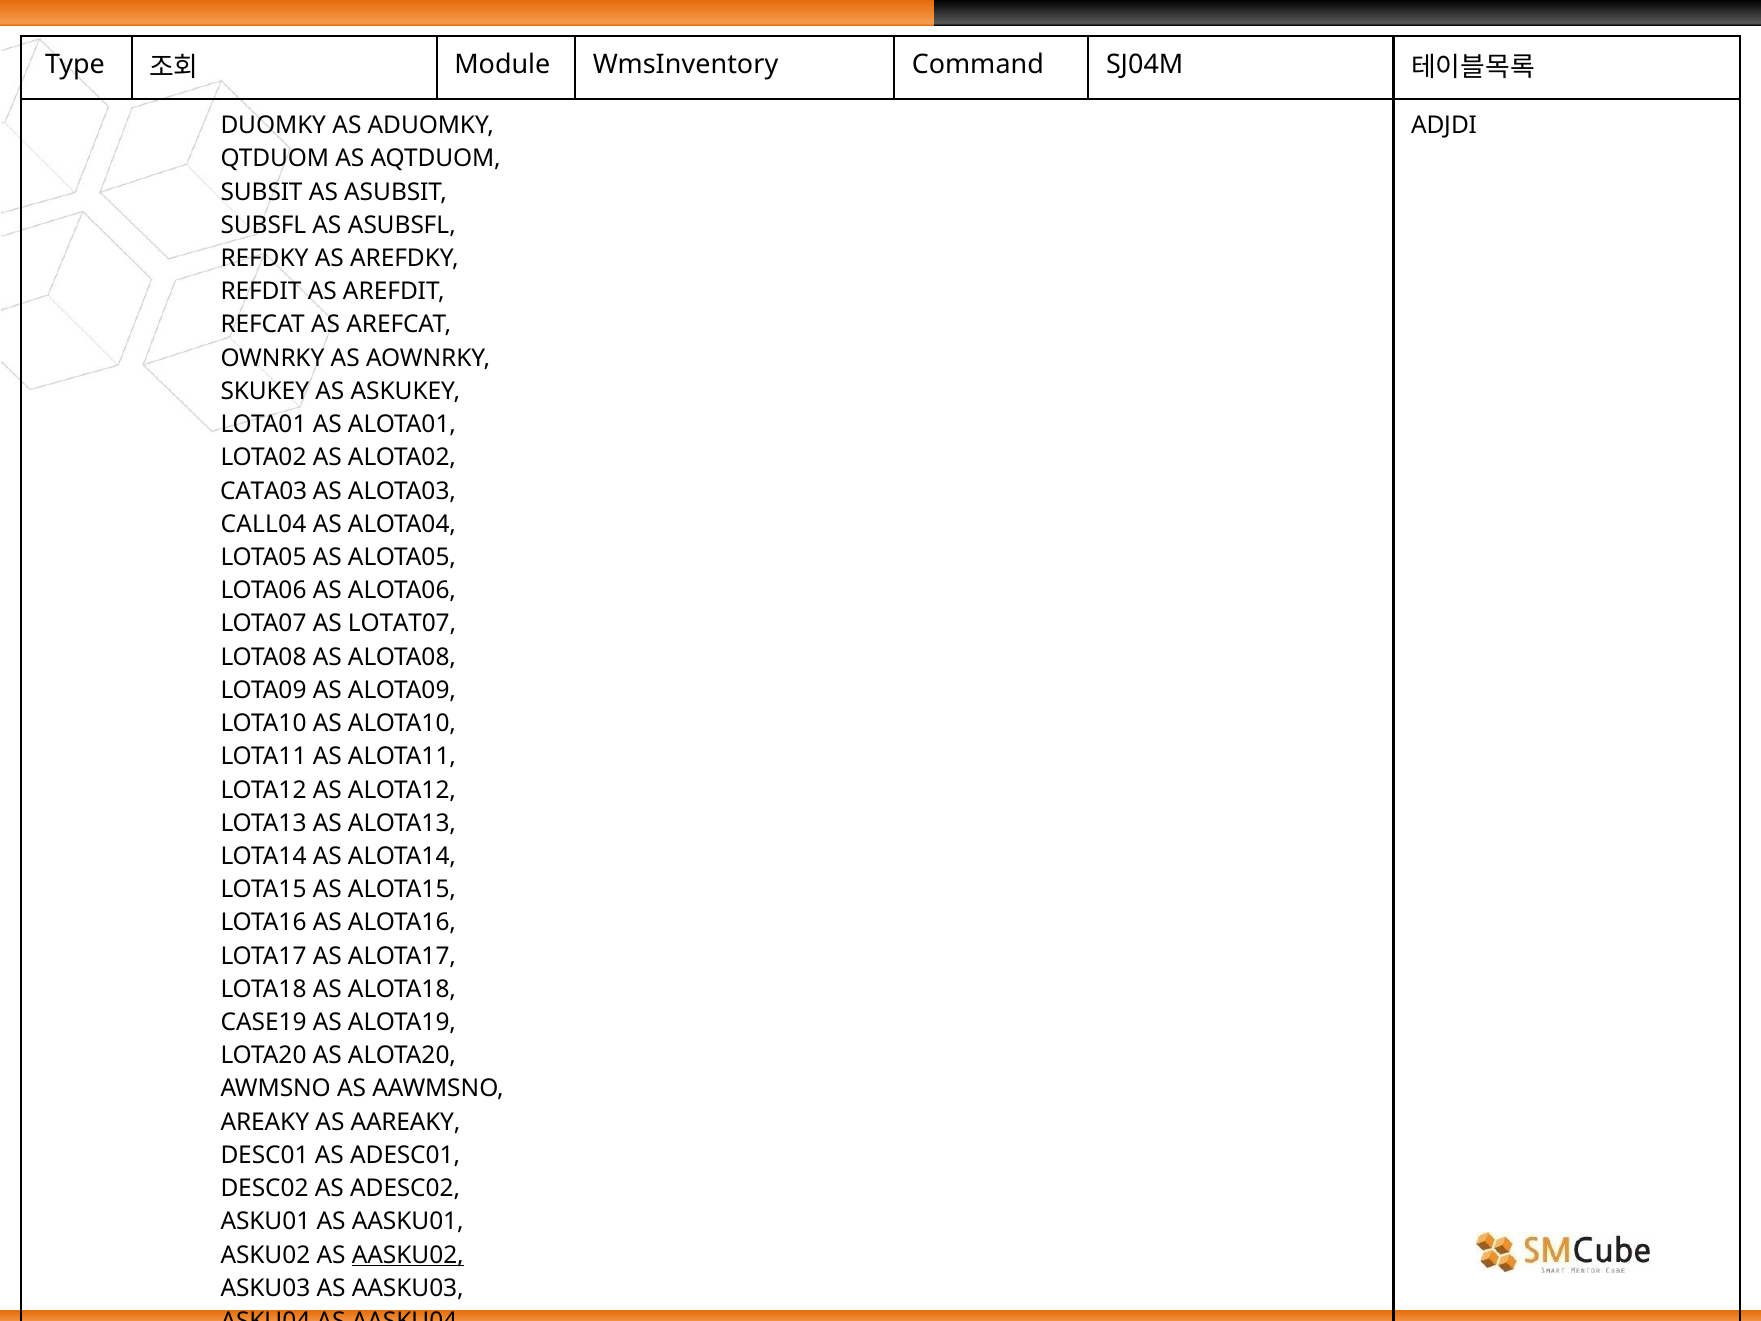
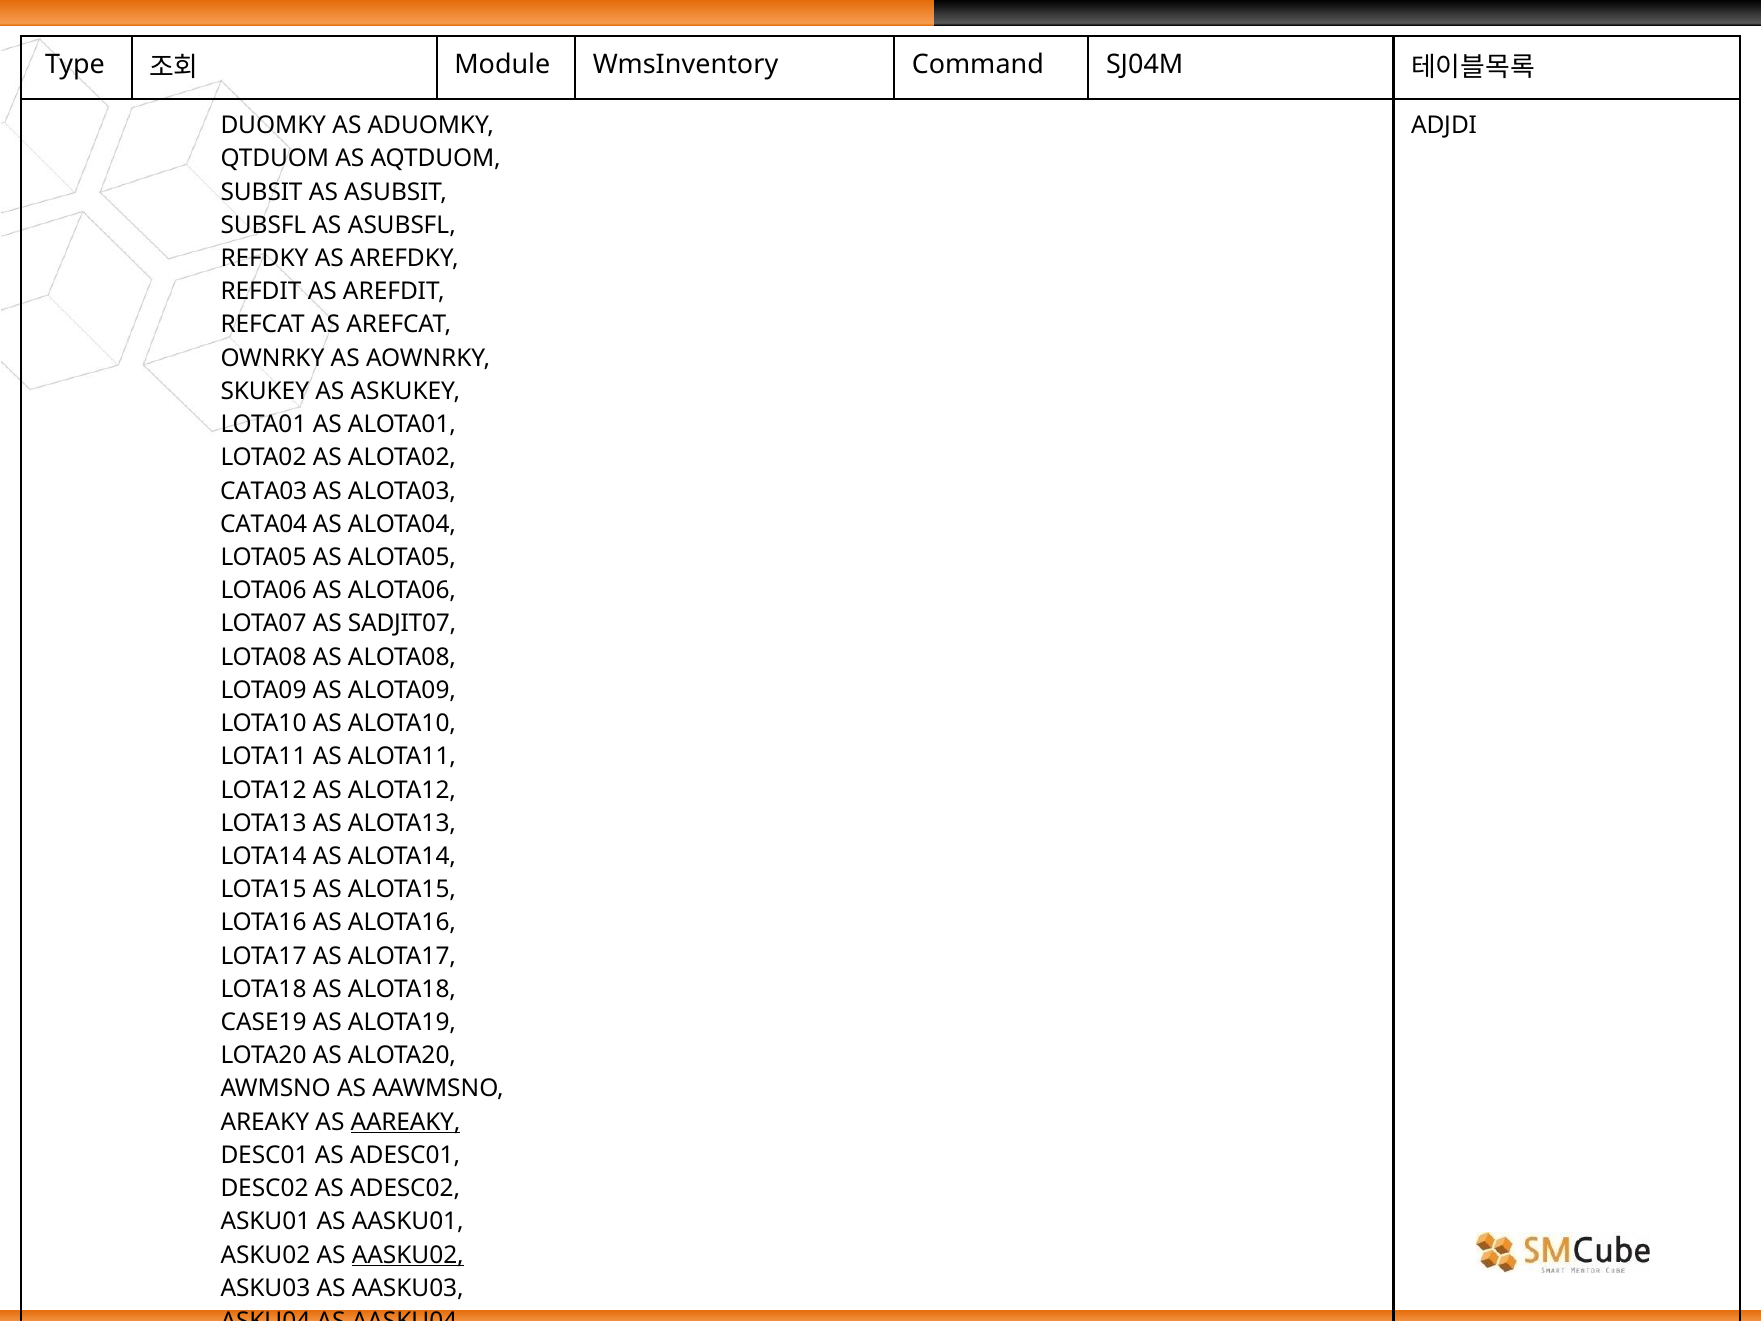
CALL04: CALL04 -> CATA04 (264, 524)
LOTAT07: LOTAT07 -> SADJIT07 (402, 624)
AAREAKY underline: none -> present (406, 1122)
